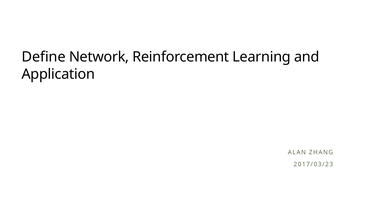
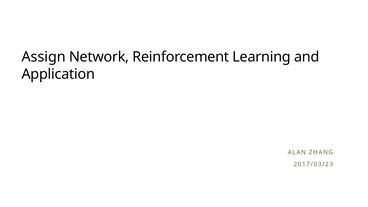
Define: Define -> Assign (44, 57)
